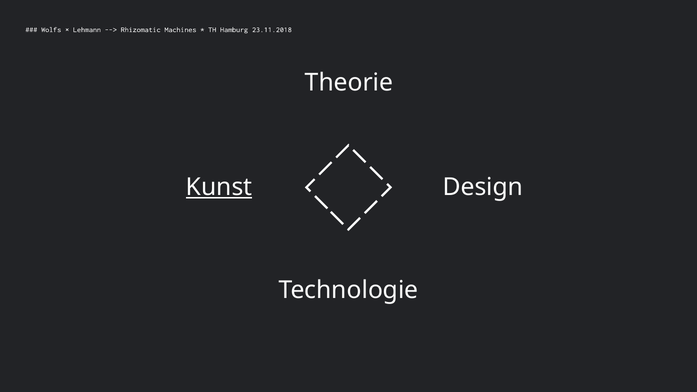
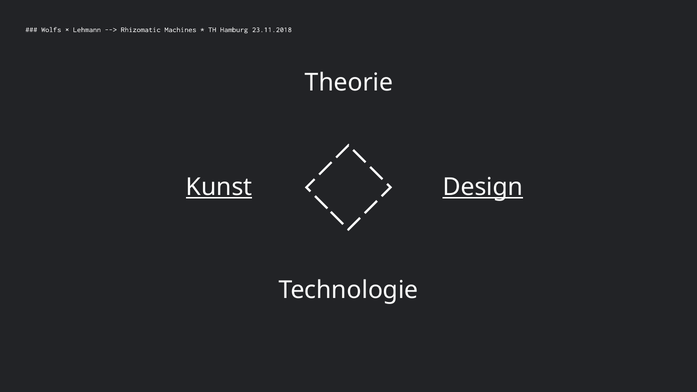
Design underline: none -> present (483, 187)
